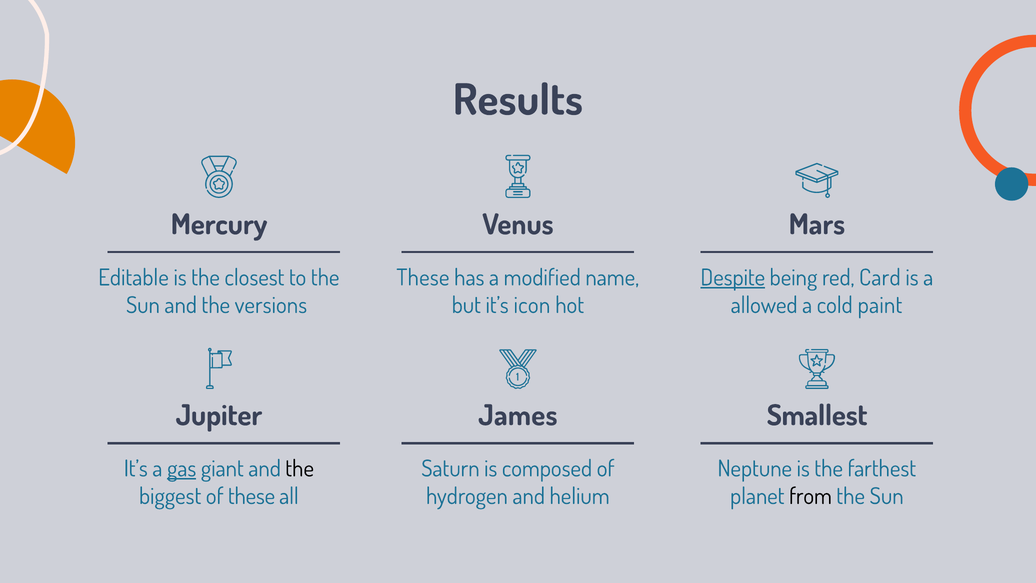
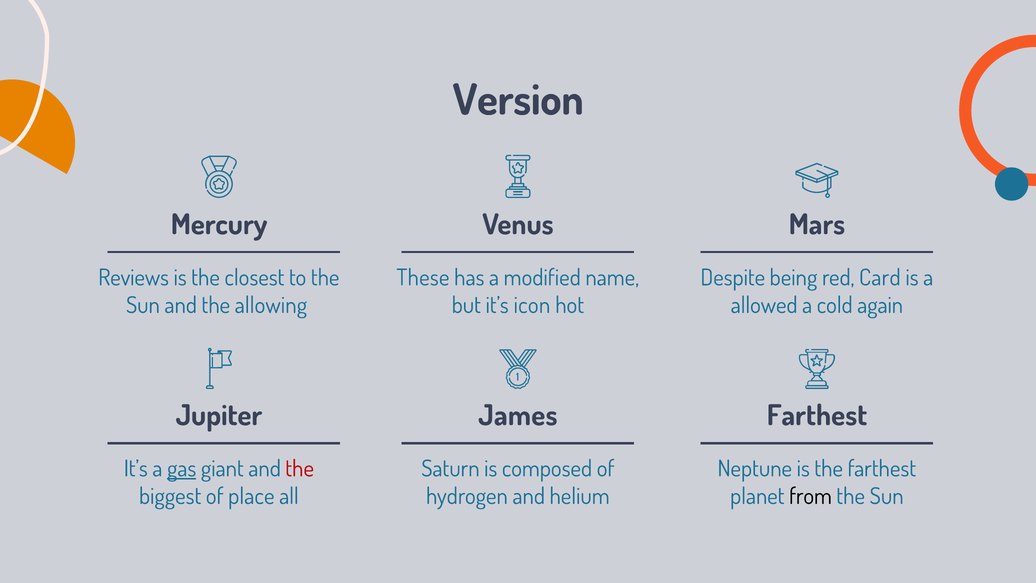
Results: Results -> Version (518, 100)
Editable: Editable -> Reviews (134, 278)
Despite underline: present -> none (733, 278)
versions: versions -> allowing (271, 305)
paint: paint -> again (880, 305)
Smallest: Smallest -> Farthest (817, 416)
the colour: black -> red (300, 469)
of these: these -> place (251, 496)
